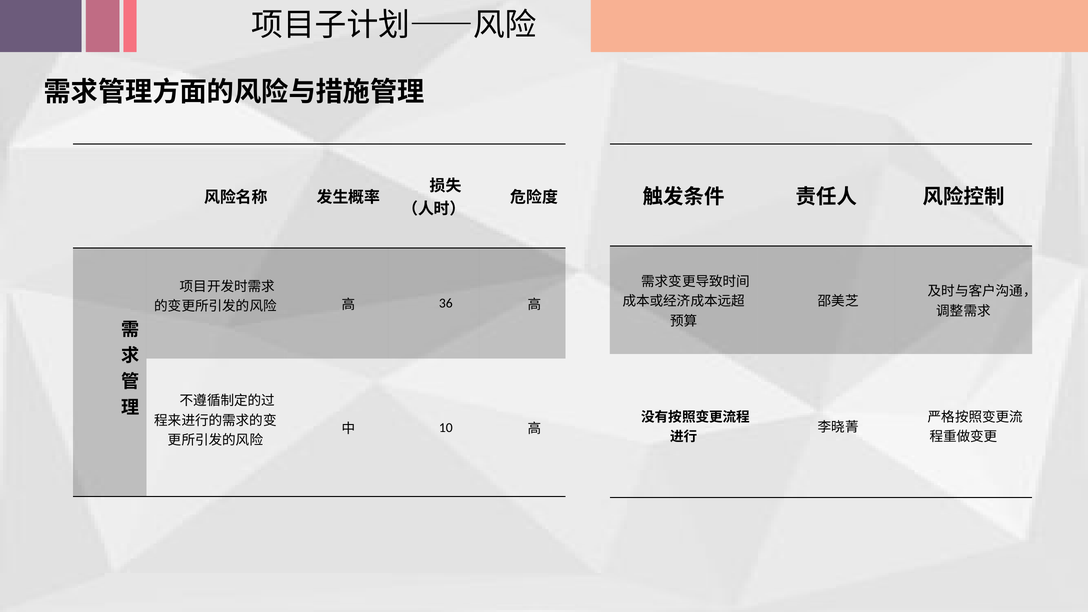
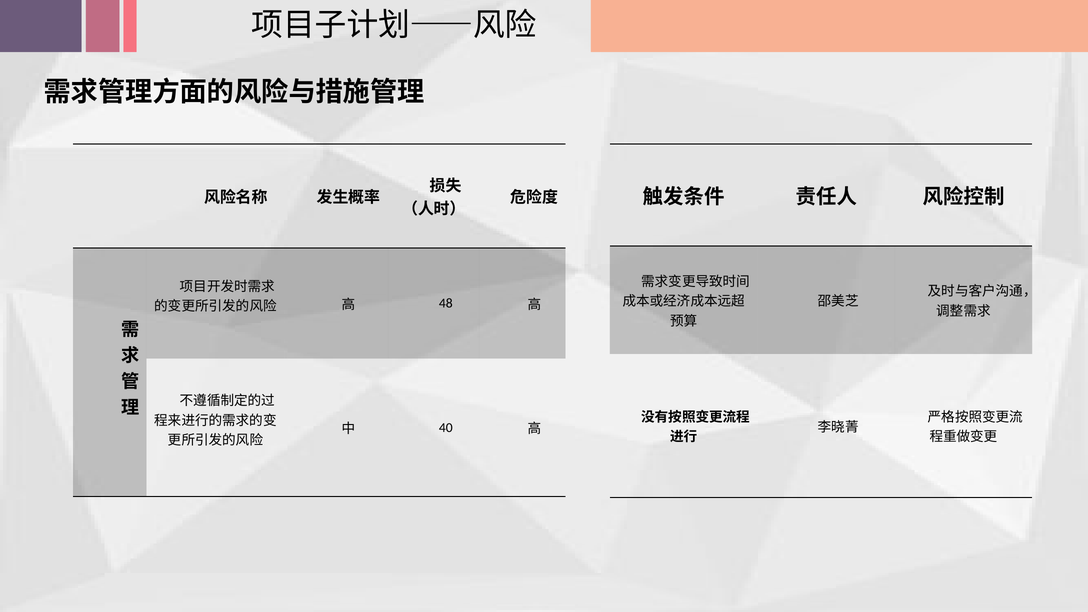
36: 36 -> 48 (446, 304)
10: 10 -> 40 (446, 428)
